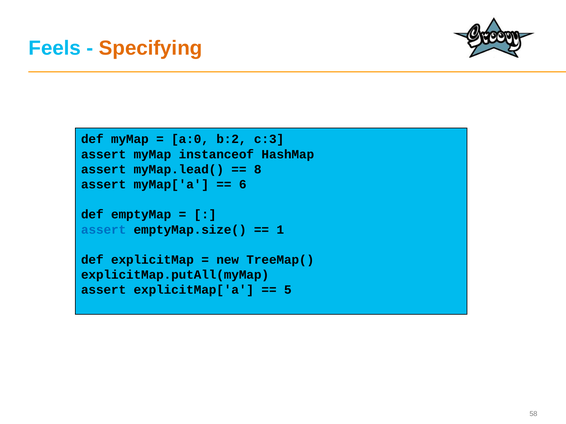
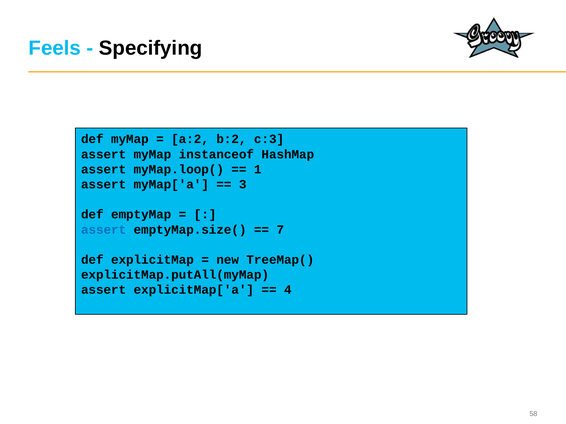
Specifying colour: orange -> black (151, 48)
a:0: a:0 -> a:2 (190, 139)
myMap.lead(: myMap.lead( -> myMap.loop( (179, 169)
8: 8 -> 1 (258, 169)
6: 6 -> 3 (243, 185)
1: 1 -> 7 (280, 230)
5: 5 -> 4 (288, 290)
